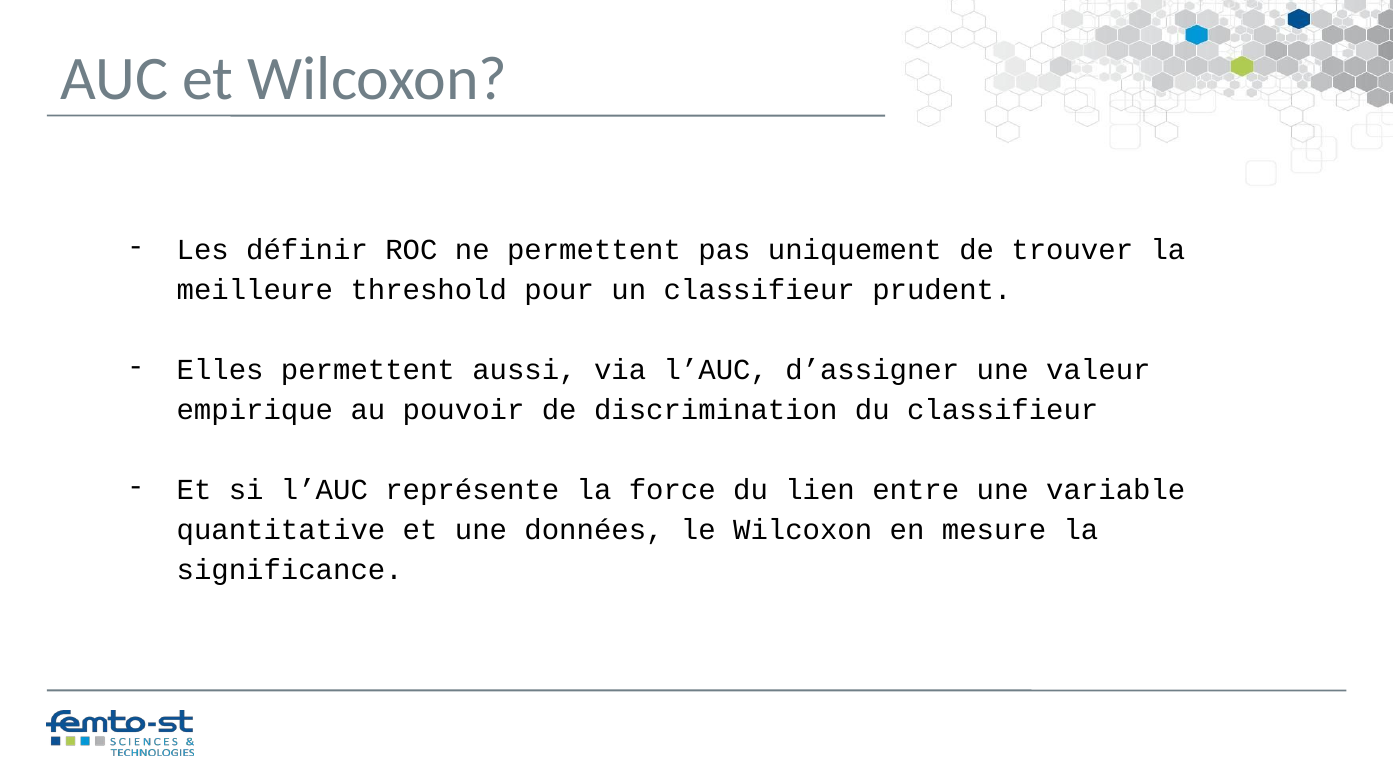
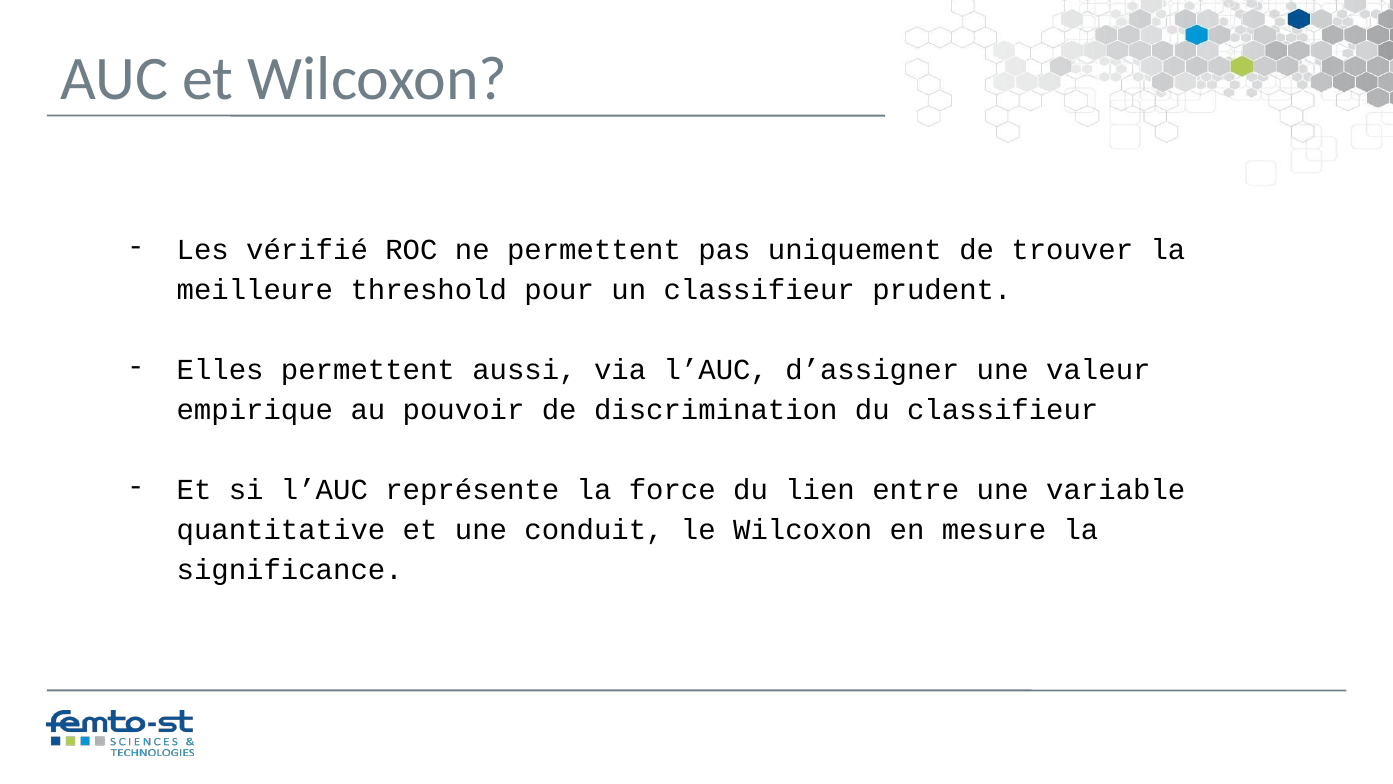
définir: définir -> vérifié (307, 249)
données: données -> conduit (594, 530)
